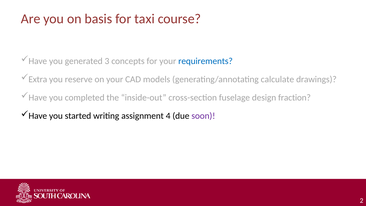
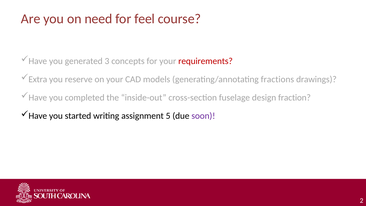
basis: basis -> need (98, 19)
taxi: taxi -> feel (145, 19)
requirements colour: blue -> red (206, 61)
calculate: calculate -> fractions (277, 79)
4: 4 -> 5 (168, 116)
